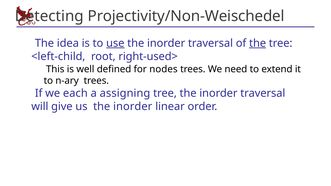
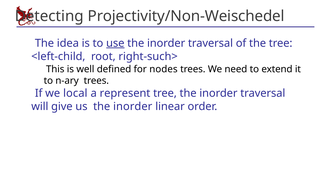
the underline: present -> none (258, 43)
right-used>: right-used> -> right-such> (148, 56)
each: each -> local (75, 93)
assigning: assigning -> represent (125, 93)
